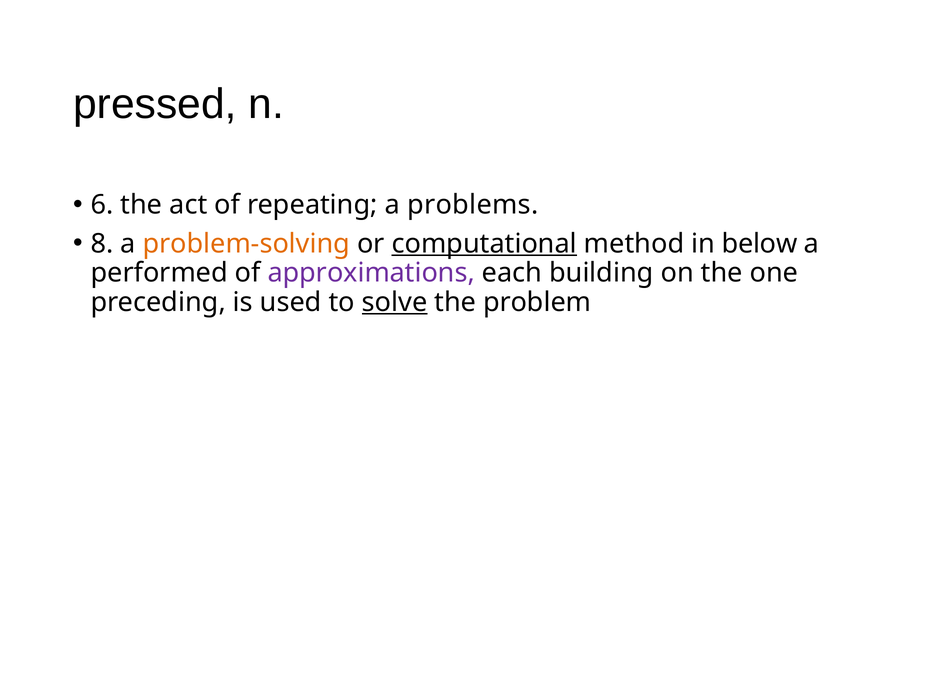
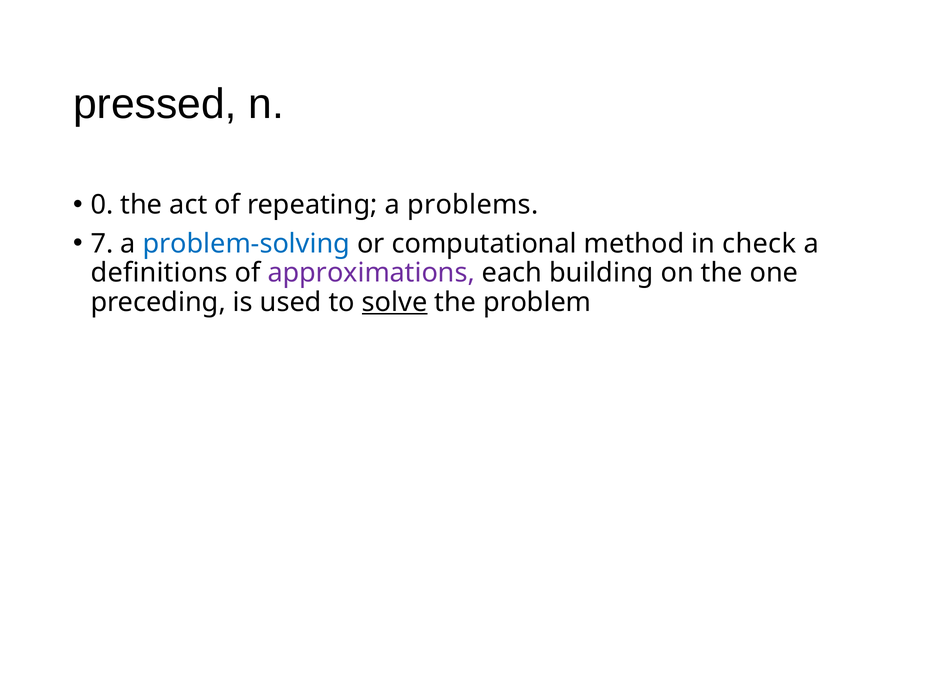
6: 6 -> 0 (102, 205)
8: 8 -> 7 (102, 244)
problem-solving colour: orange -> blue (246, 244)
computational underline: present -> none (484, 244)
below: below -> check (759, 244)
performed: performed -> definitions (159, 273)
